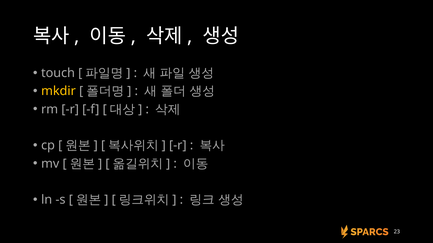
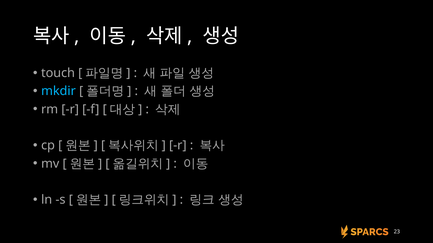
mkdir colour: yellow -> light blue (58, 91)
